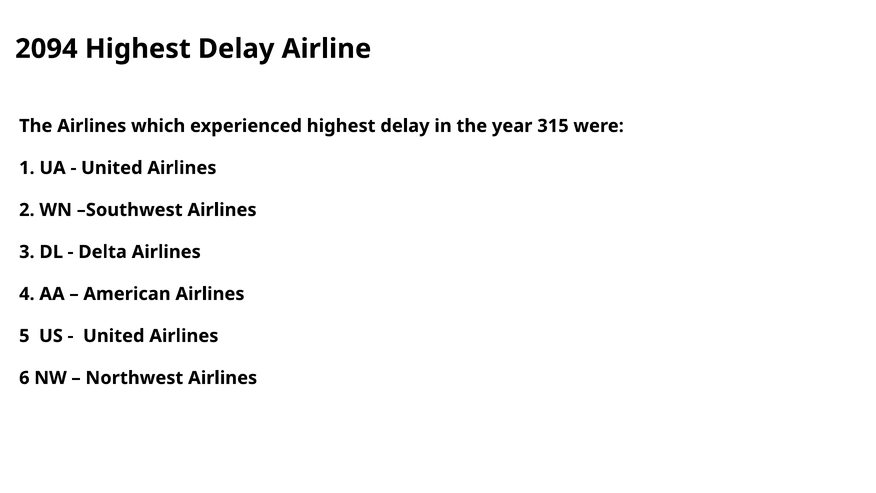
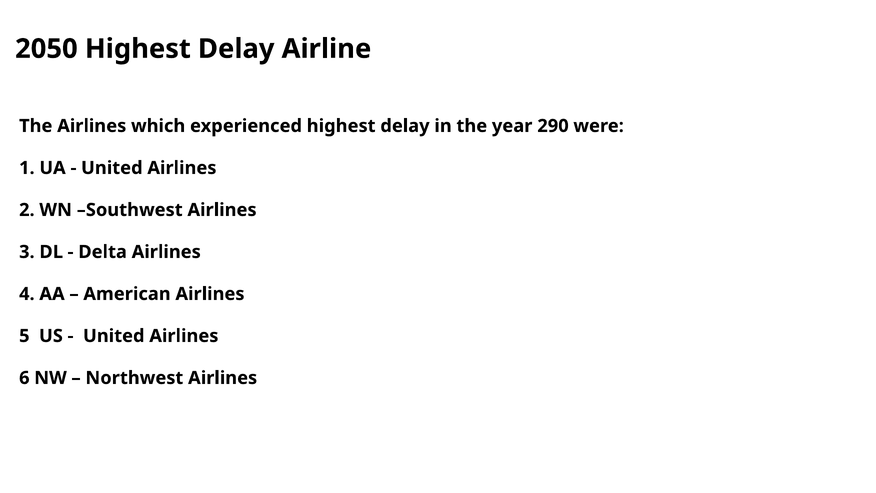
2094: 2094 -> 2050 (46, 49)
315: 315 -> 290 (553, 126)
